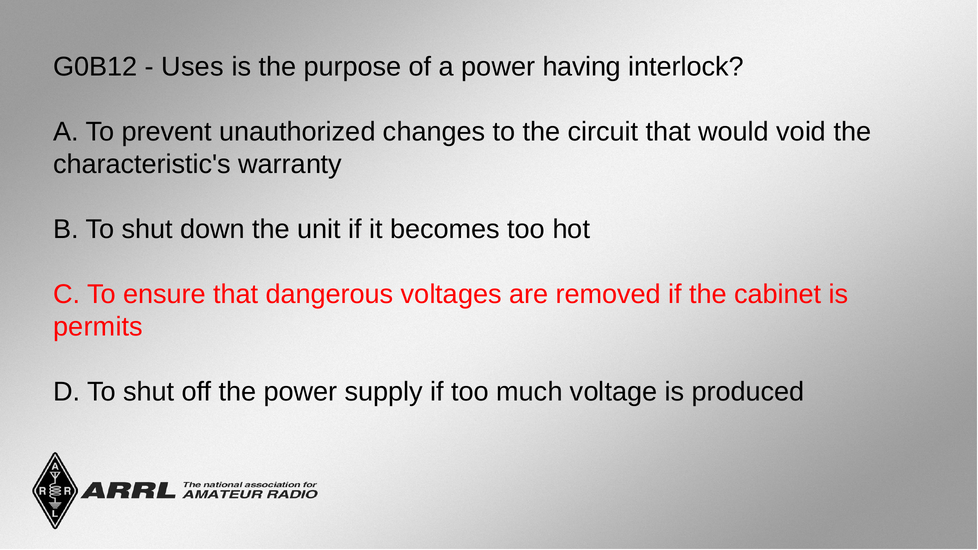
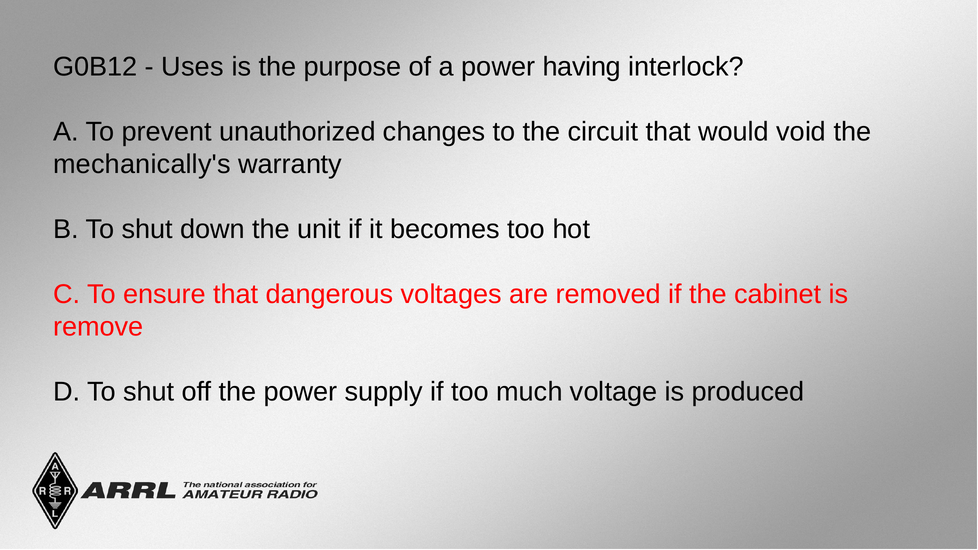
characteristic's: characteristic's -> mechanically's (142, 164)
permits: permits -> remove (98, 327)
